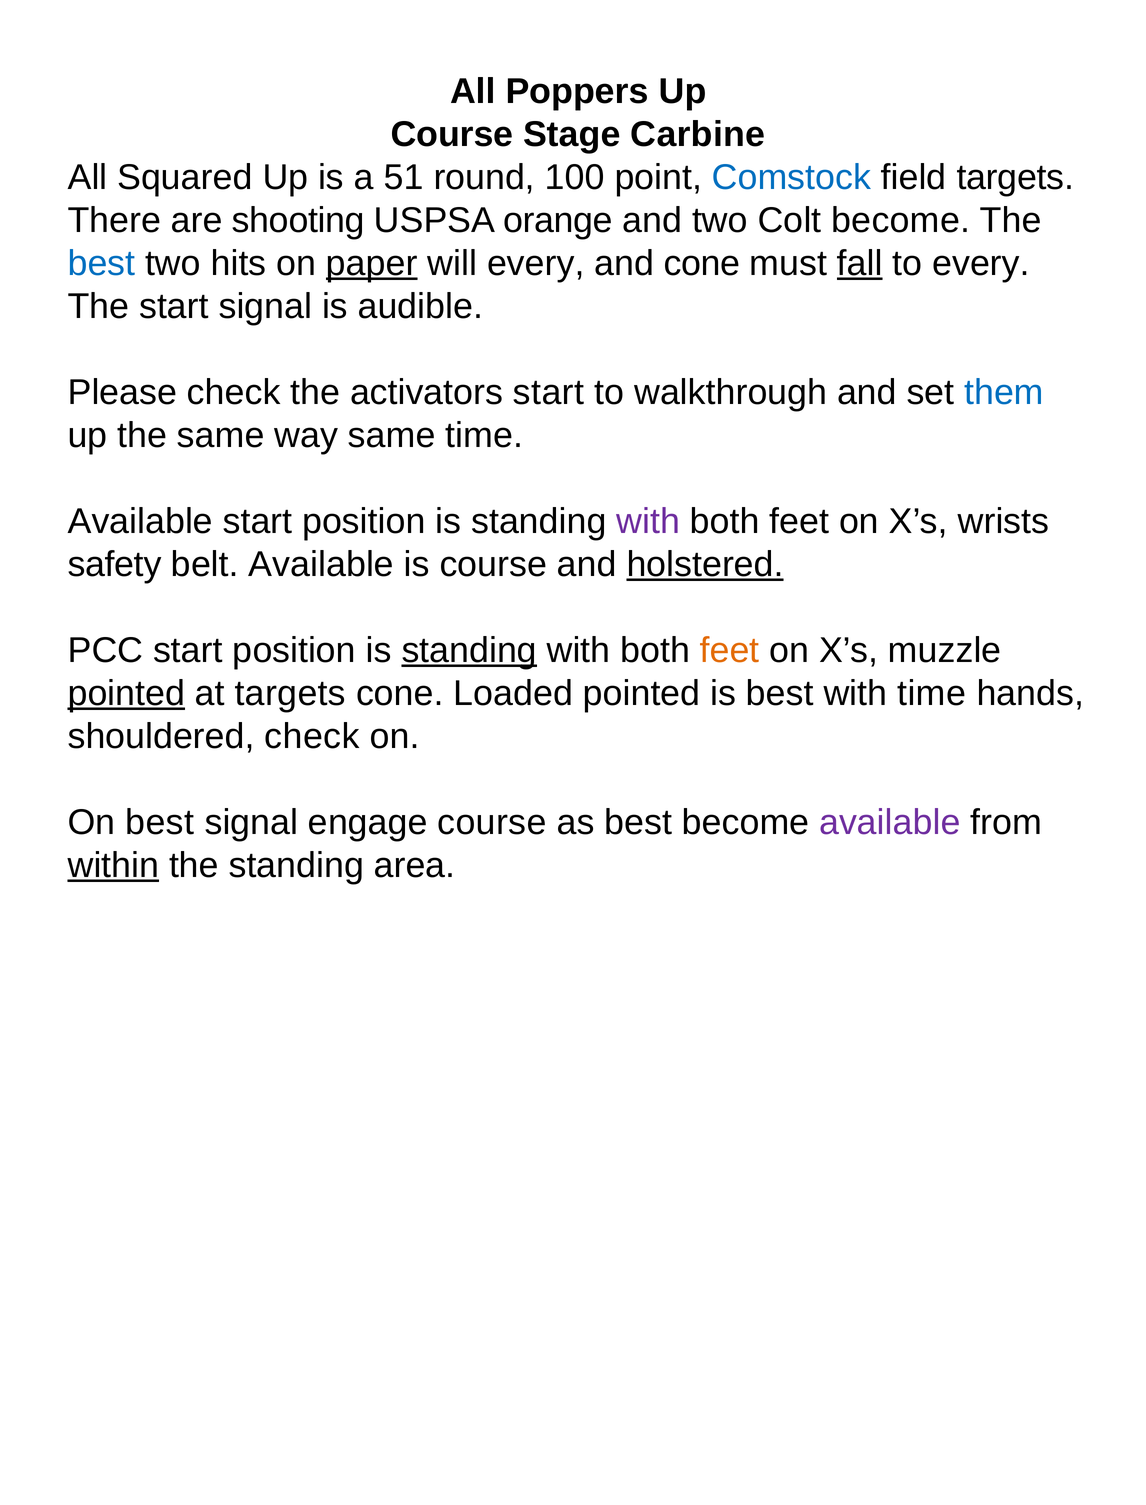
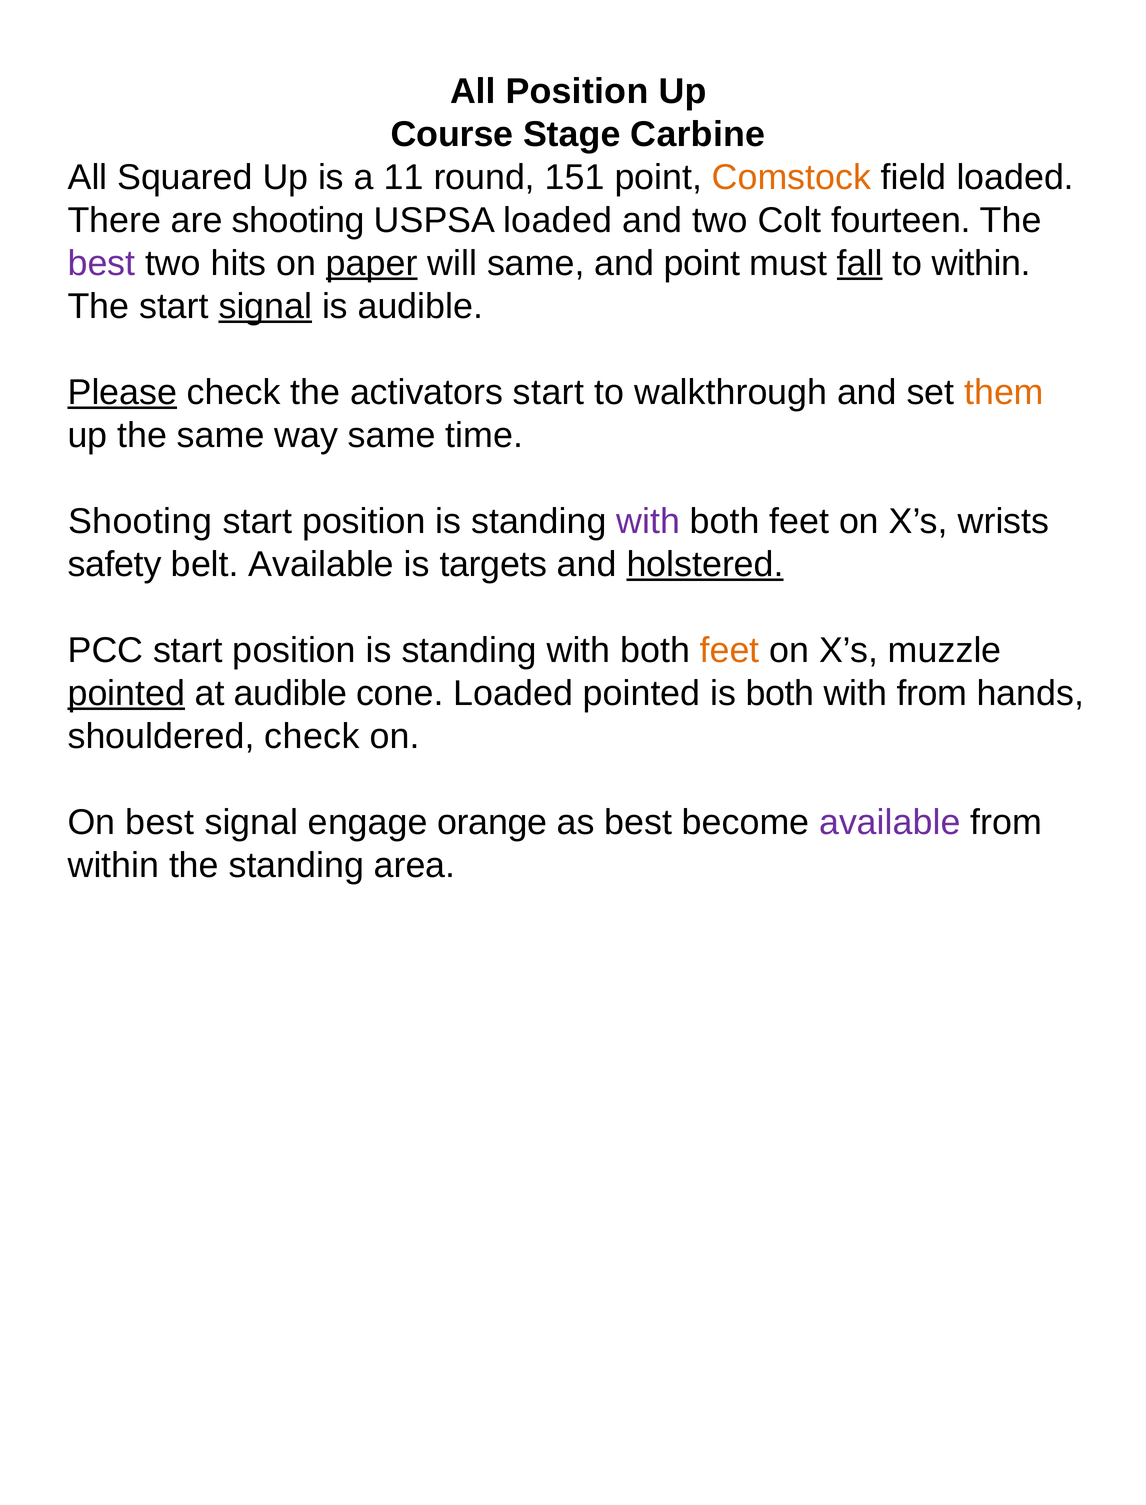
All Poppers: Poppers -> Position (577, 91)
51: 51 -> 11 (404, 177)
100: 100 -> 151 (575, 177)
Comstock colour: blue -> orange (791, 177)
field targets: targets -> loaded (1015, 177)
USPSA orange: orange -> loaded (558, 220)
Colt become: become -> fourteen (901, 220)
best colour: blue -> purple (101, 263)
will every: every -> same (536, 263)
and cone: cone -> point (702, 263)
to every: every -> within (981, 263)
signal underline: none -> present (265, 306)
Please underline: none -> present (122, 392)
them colour: blue -> orange (1004, 392)
Available: Available -> Shooting (140, 521)
is course: course -> targets (493, 564)
standing underline: present -> none (469, 650)
at targets: targets -> audible (291, 693)
is best: best -> both (780, 693)
with time: time -> from (932, 693)
engage course: course -> orange (492, 822)
within underline: present -> none (113, 865)
